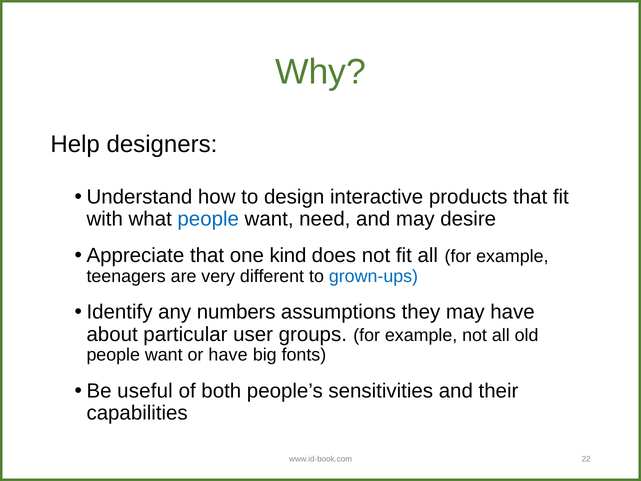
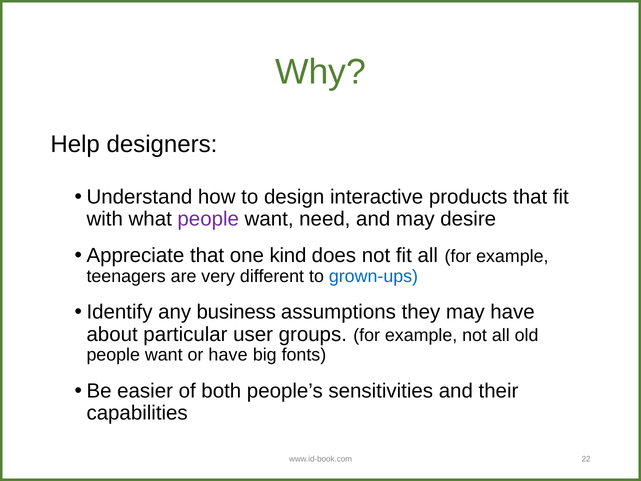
people colour: blue -> purple (208, 219)
numbers: numbers -> business (236, 312)
useful: useful -> easier (145, 391)
